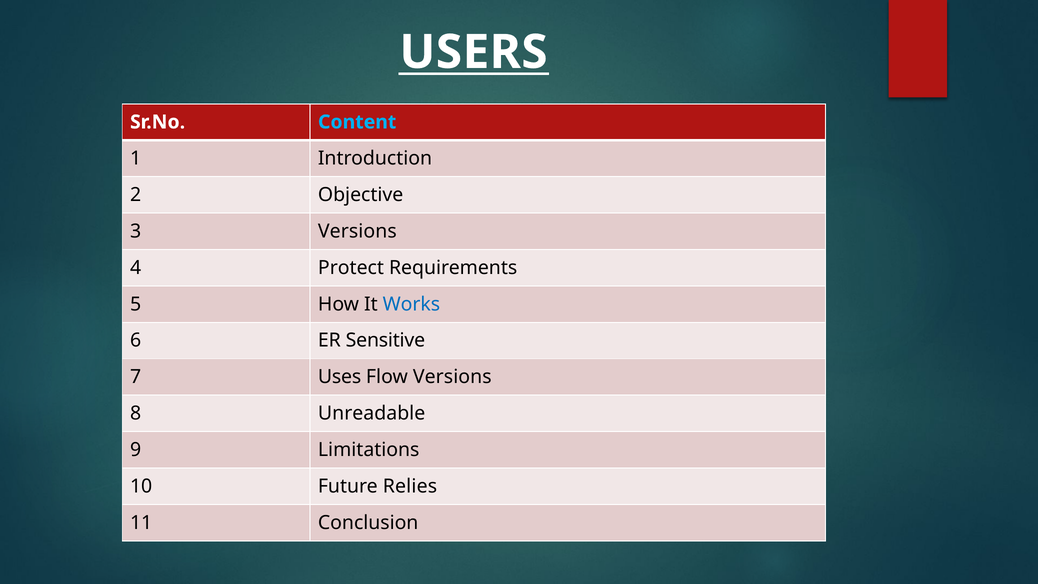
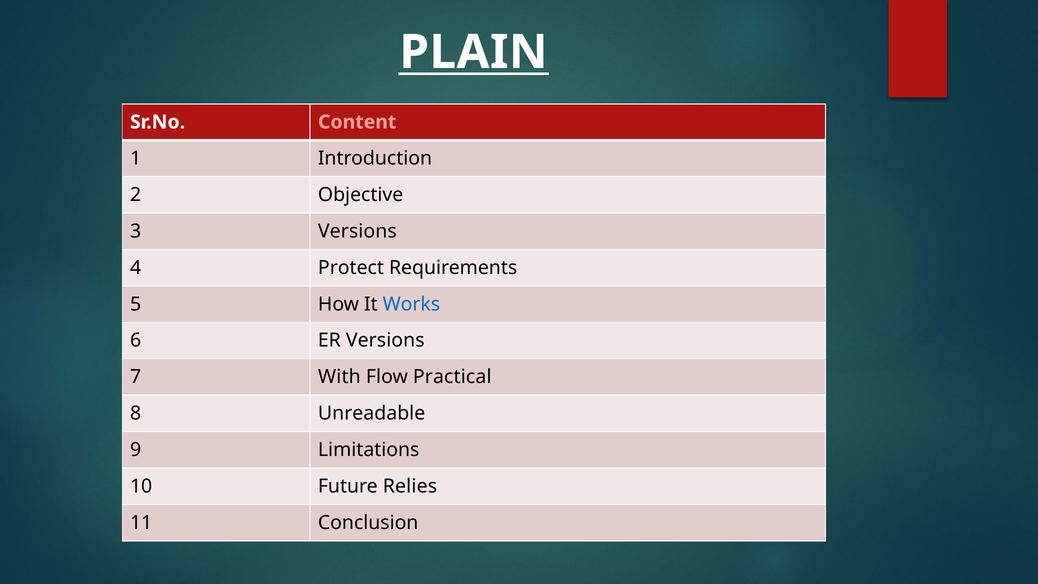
USERS: USERS -> PLAIN (474, 52)
Content colour: light blue -> pink (357, 122)
ER Sensitive: Sensitive -> Versions (385, 340)
Uses: Uses -> With (339, 377)
Flow Versions: Versions -> Practical (452, 377)
